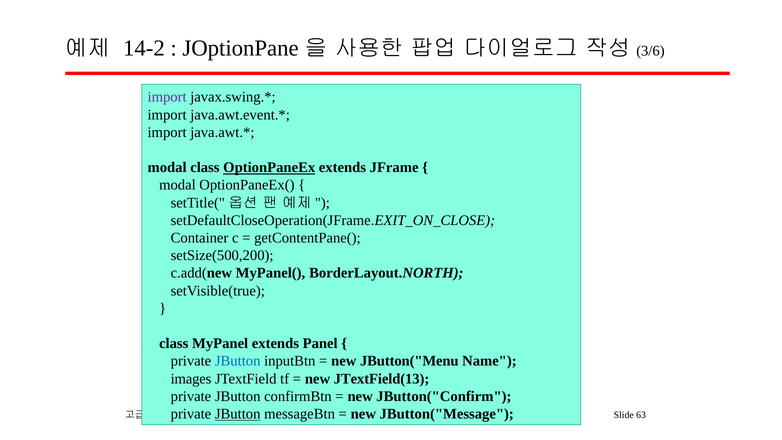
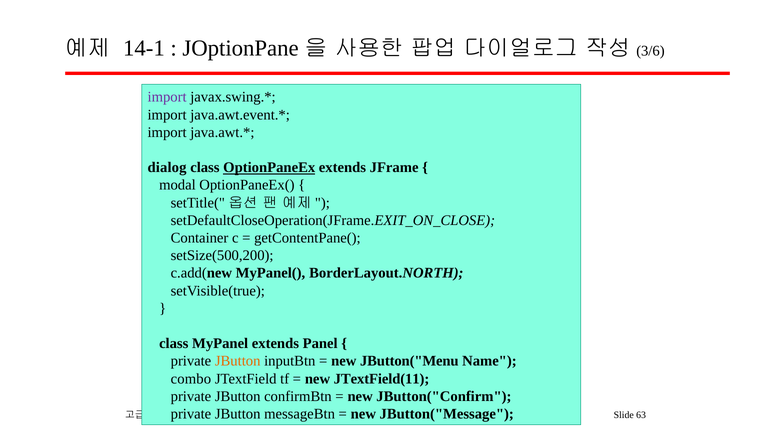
14-2: 14-2 -> 14-1 (144, 48)
modal: modal -> dialog (167, 167)
JButton colour: blue -> orange (238, 361)
images: images -> combo (191, 379)
JTextField(13: JTextField(13 -> JTextField(11 (381, 379)
JButton underline: present -> none (238, 414)
